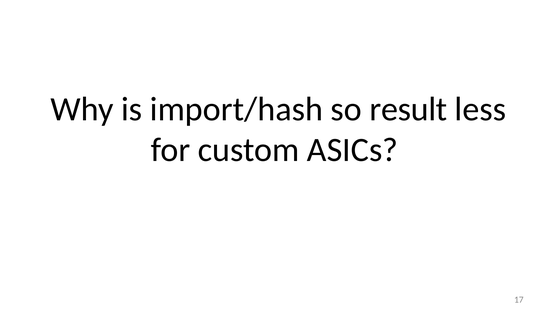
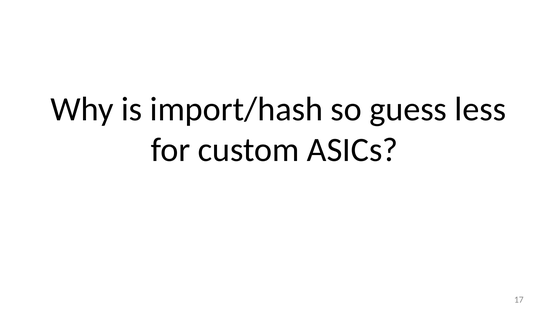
result: result -> guess (408, 109)
